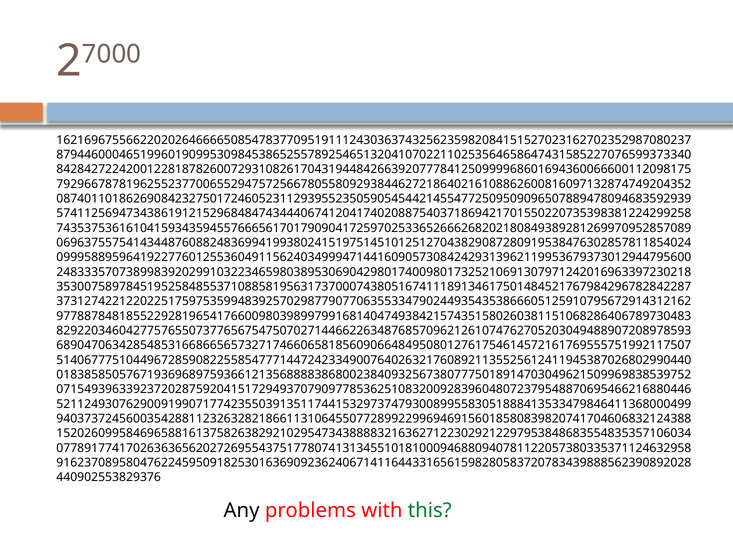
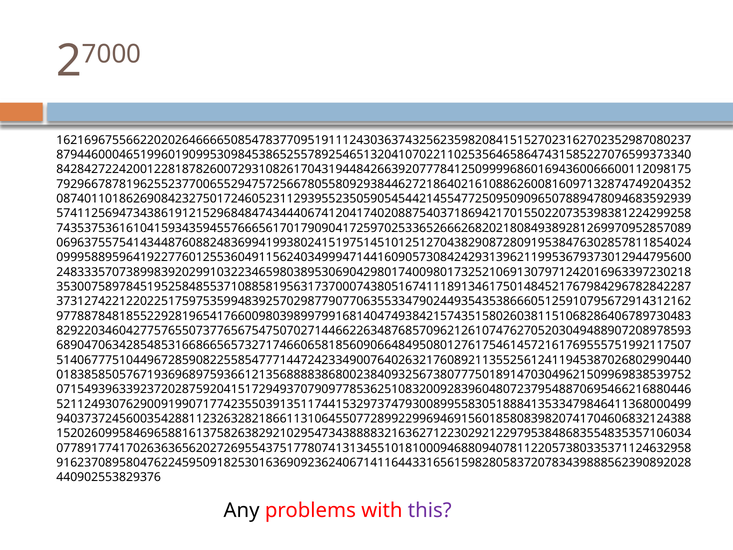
this colour: green -> purple (430, 511)
